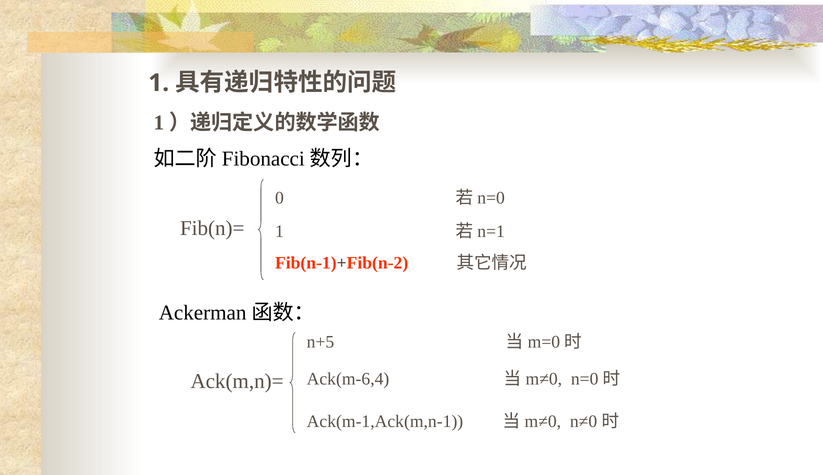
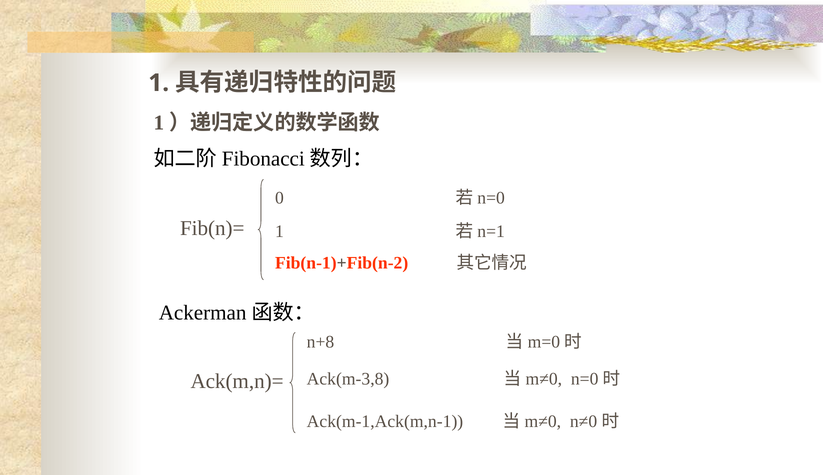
n+5: n+5 -> n+8 (320, 342)
Ack(m-6,4: Ack(m-6,4 -> Ack(m-3,8 (348, 379)
